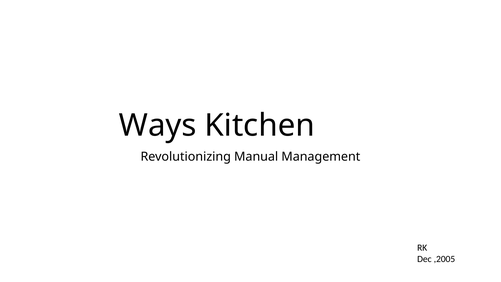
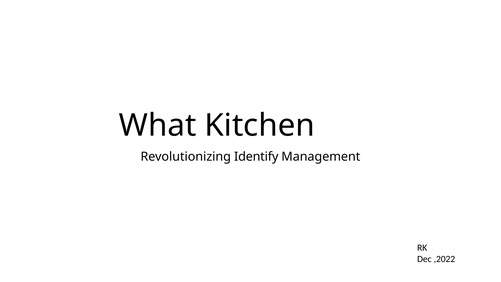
Ways: Ways -> What (158, 125)
Manual: Manual -> Identify (256, 157)
,2005: ,2005 -> ,2022 (444, 259)
